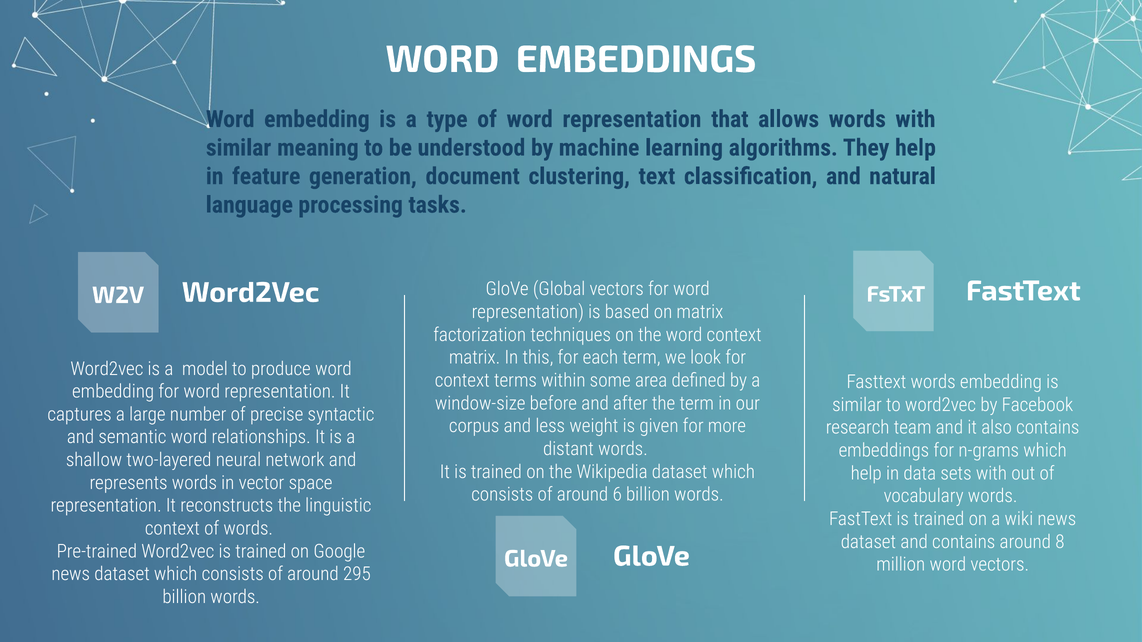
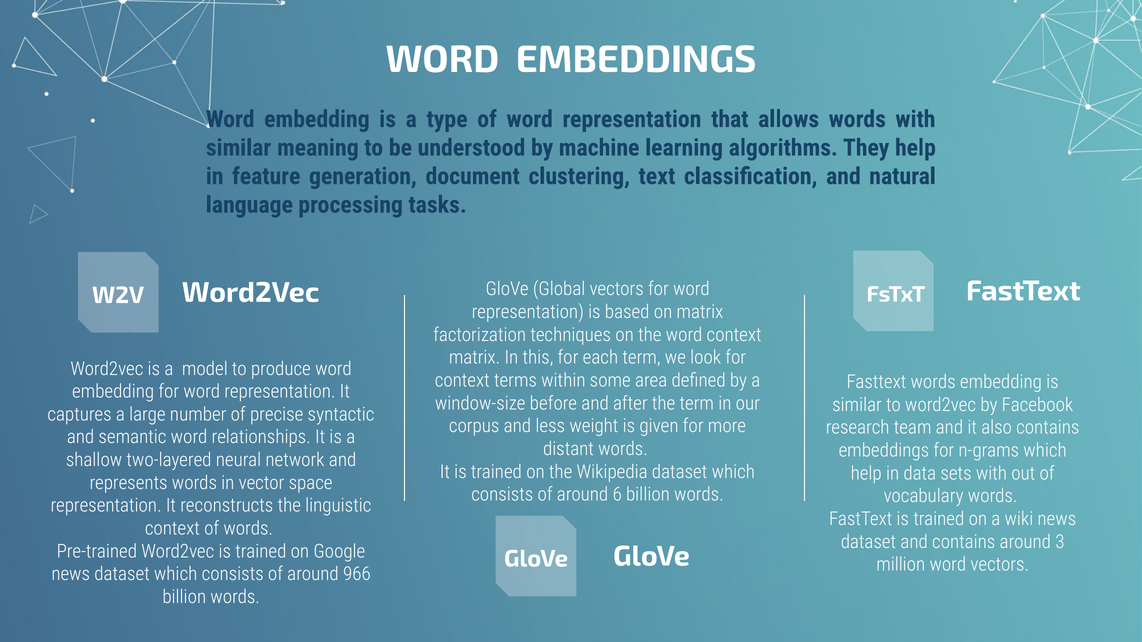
8: 8 -> 3 (1060, 542)
295: 295 -> 966 (357, 575)
